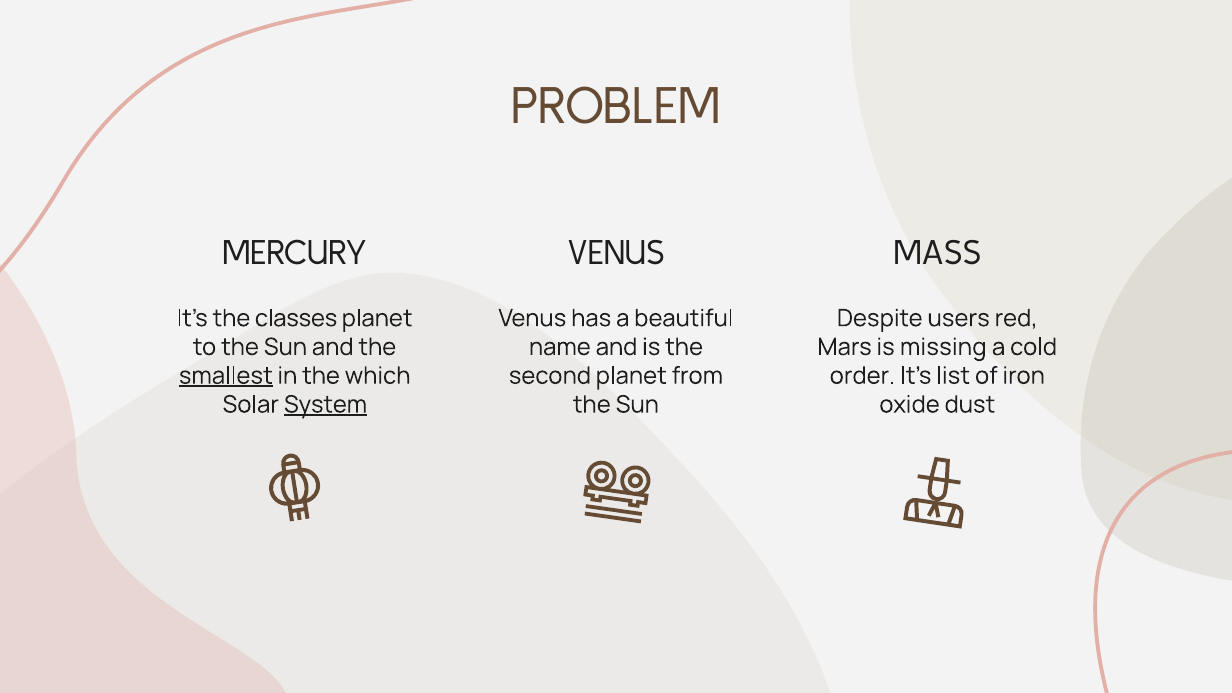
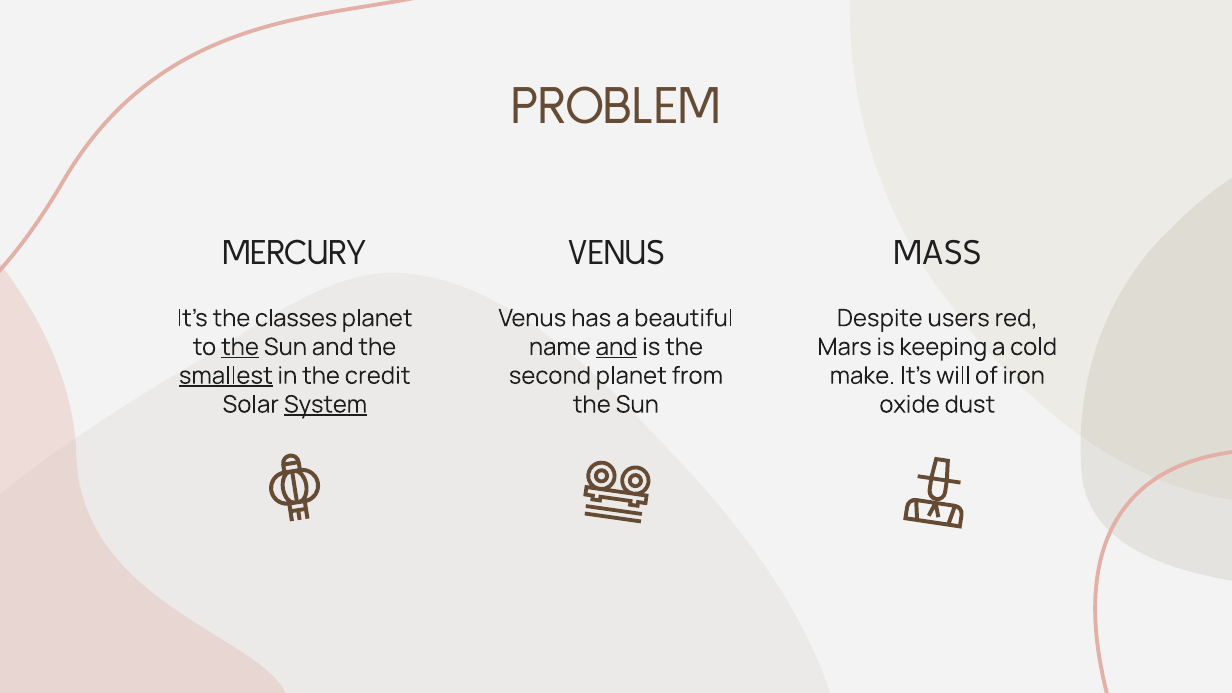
the underline: none -> present (240, 347)
and underline: none -> present (617, 347)
missing: missing -> keeping (943, 347)
which: which -> credit (378, 376)
order: order -> make (862, 376)
list: list -> will (953, 376)
